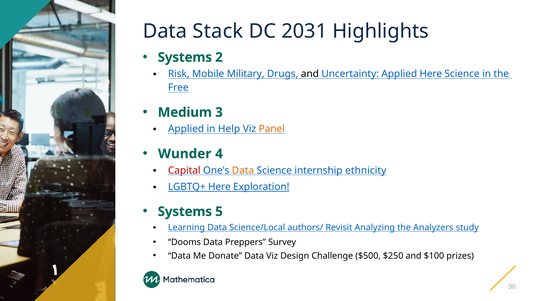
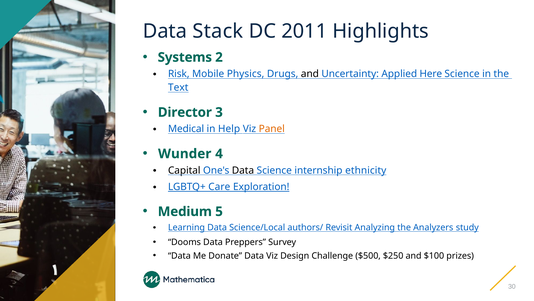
2031: 2031 -> 2011 (304, 31)
Military: Military -> Physics (246, 74)
Free: Free -> Text (178, 87)
Medium: Medium -> Director (185, 112)
Applied: Applied -> Medical (186, 129)
Capital colour: red -> black (184, 170)
Data colour: orange -> black (243, 170)
LGBTQ+ Here: Here -> Care (219, 186)
Systems: Systems -> Medium (185, 211)
